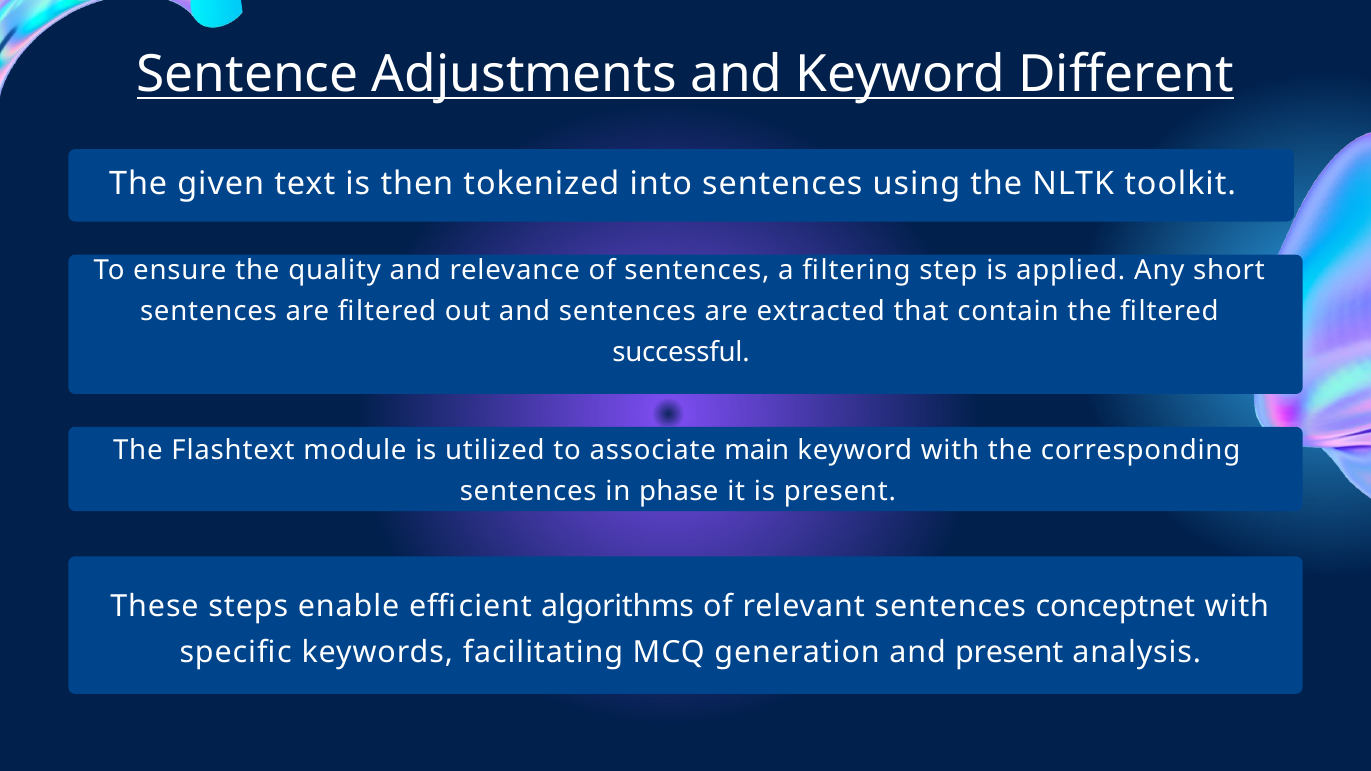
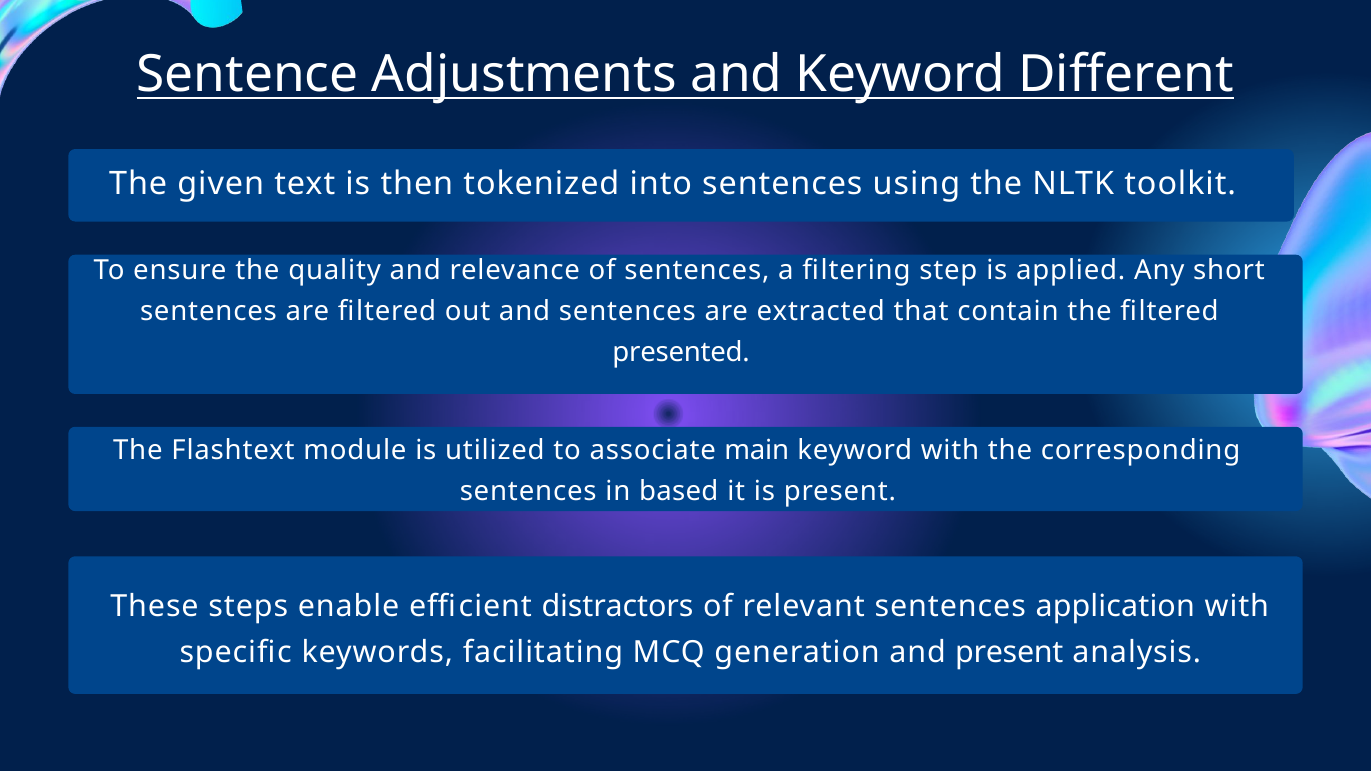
successful: successful -> presented (681, 353)
phase: phase -> based (679, 492)
algorithms: algorithms -> distractors (618, 607)
conceptnet: conceptnet -> application (1115, 607)
